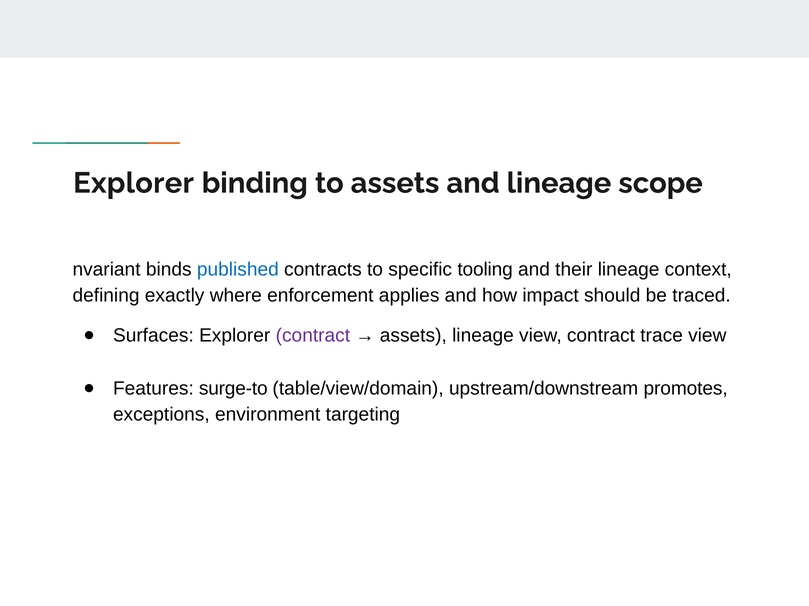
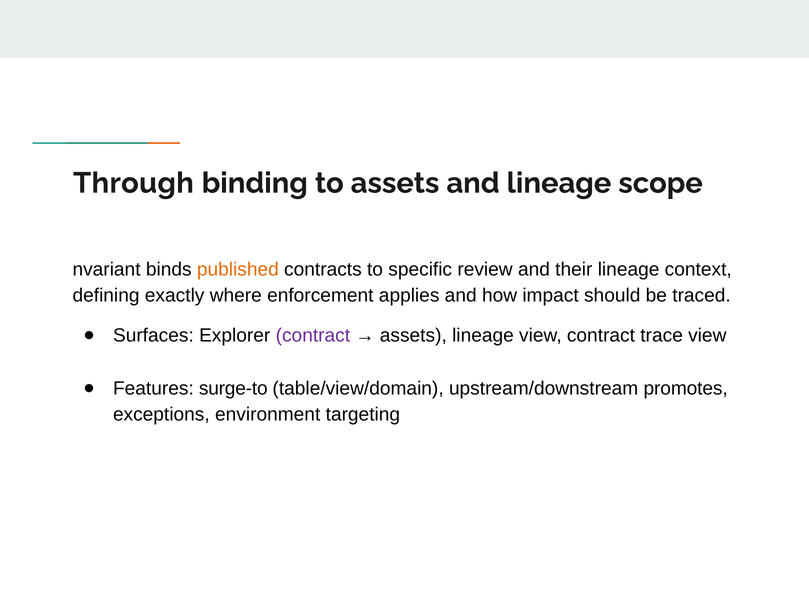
Explorer: Explorer -> Through (134, 183)
published colour: blue -> orange (238, 270)
tooling: tooling -> review (485, 270)
